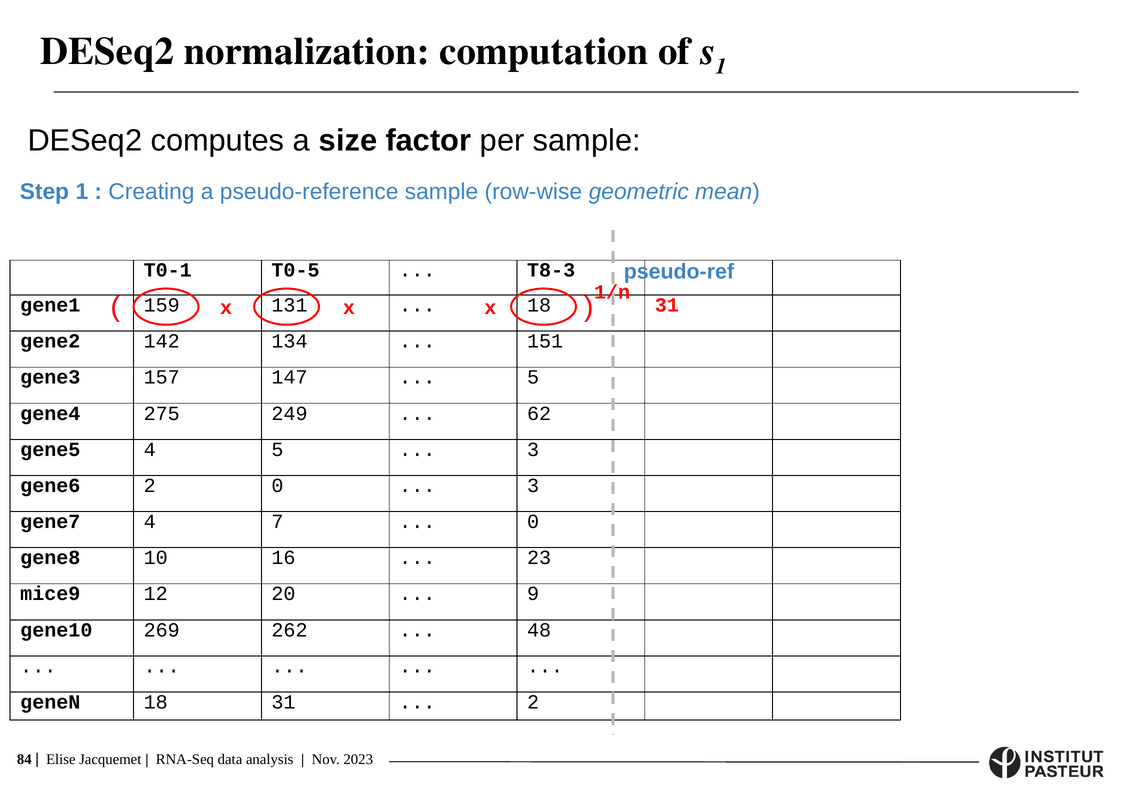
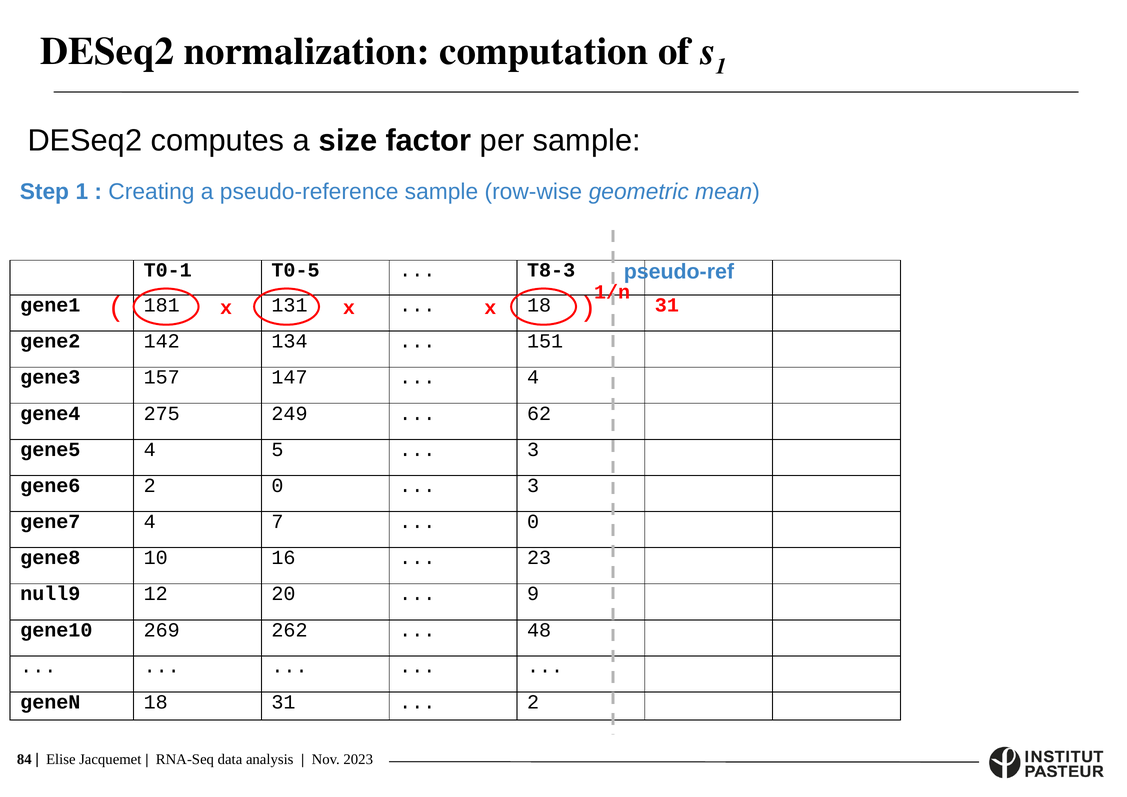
159: 159 -> 181 (162, 305)
5: 5 -> 4 (533, 377)
mice9: mice9 -> null9 (50, 594)
